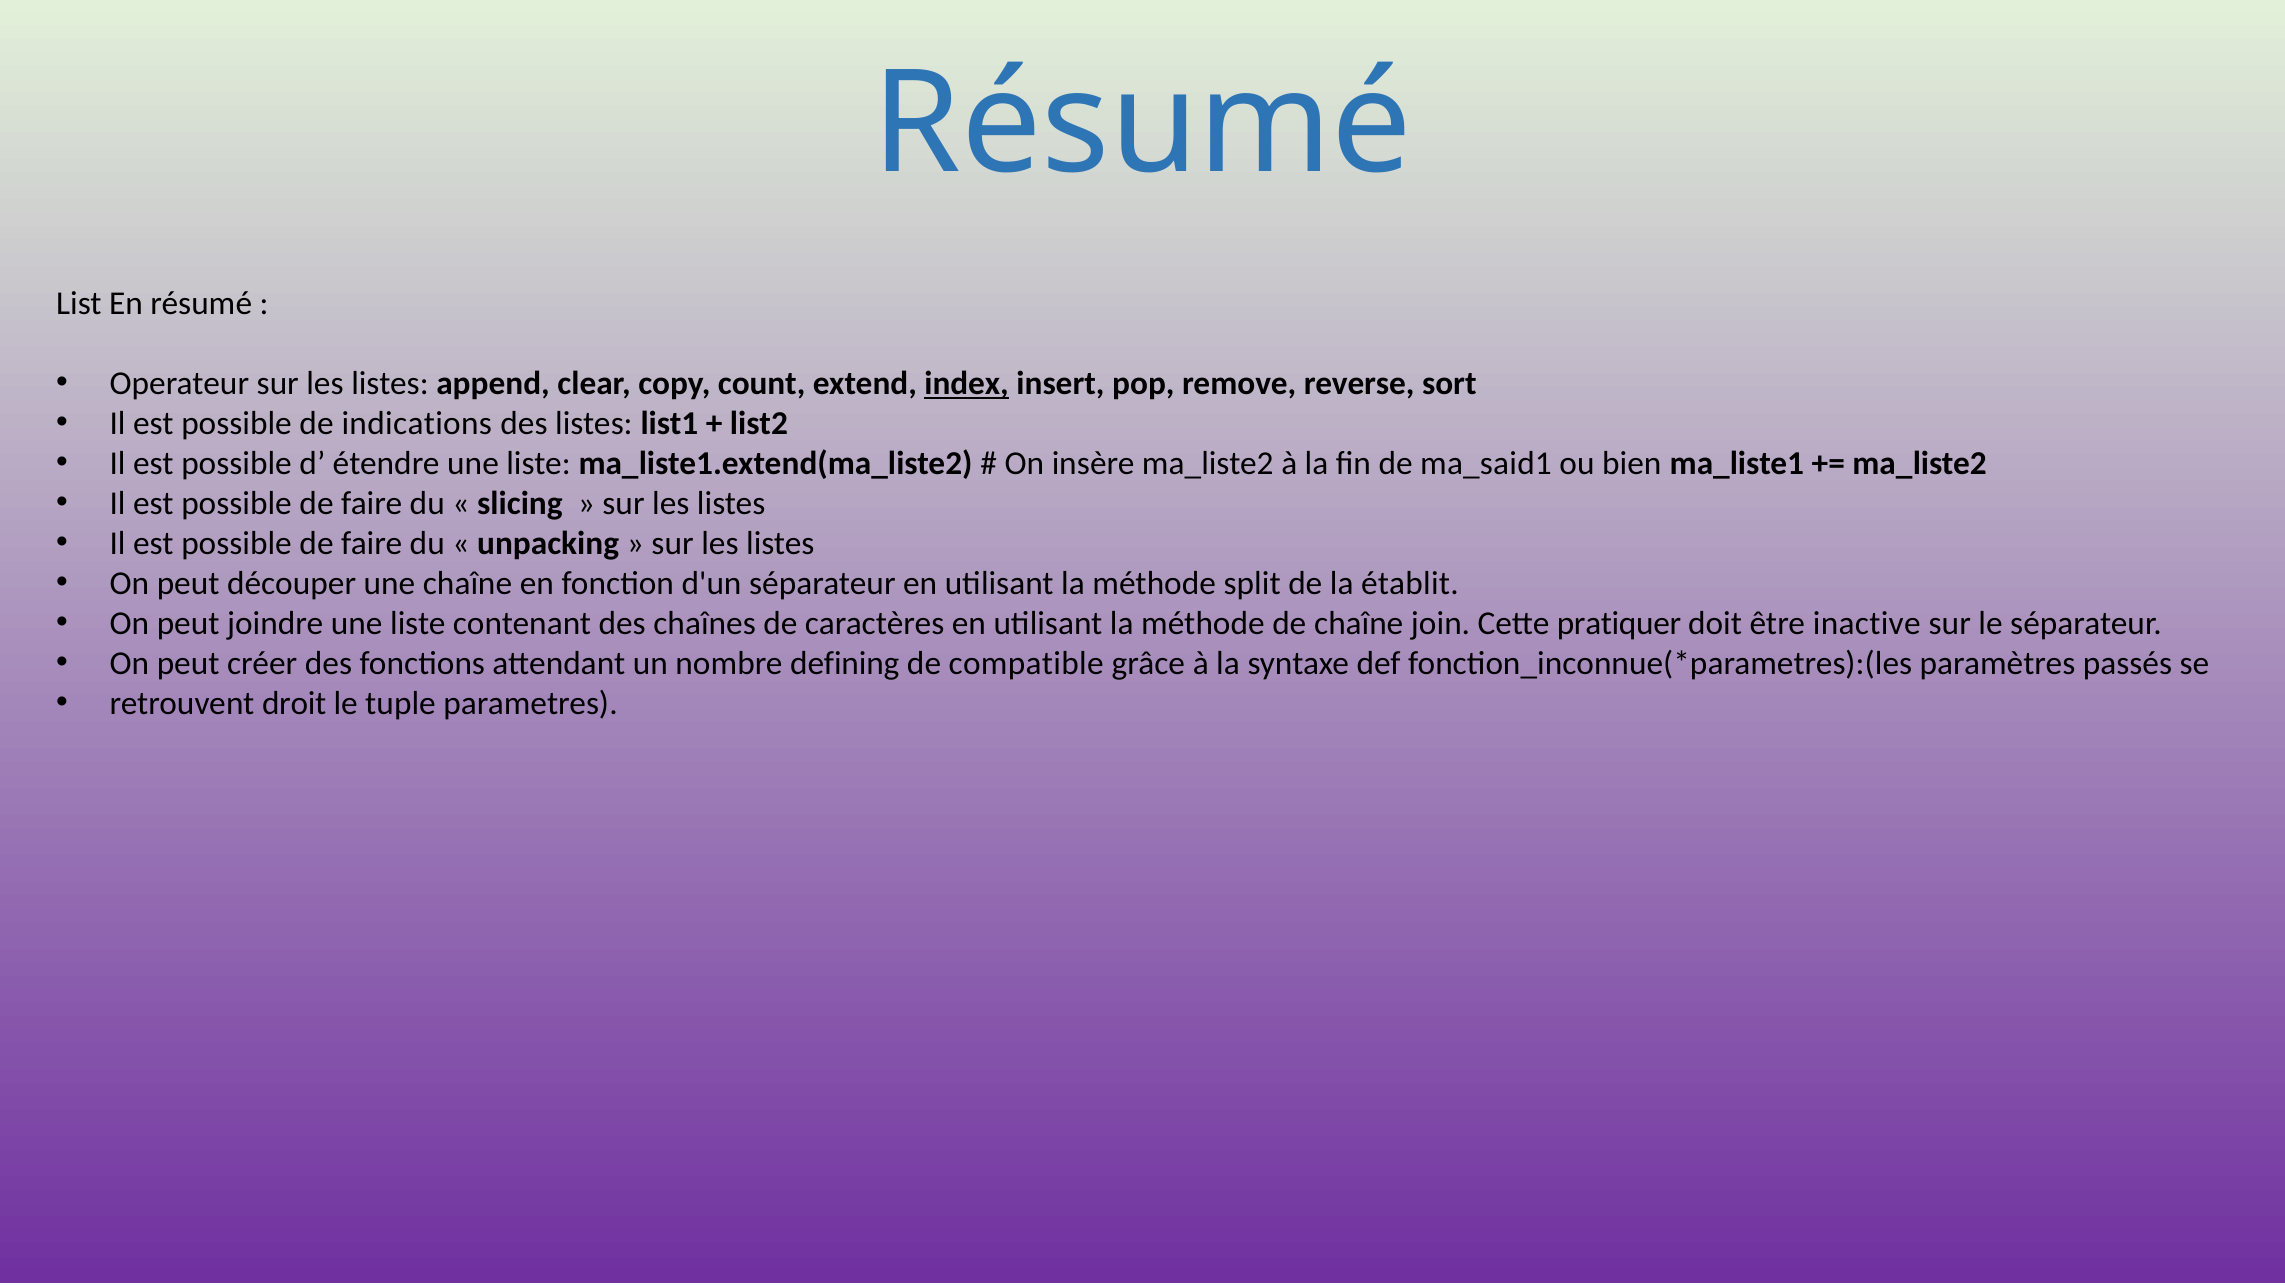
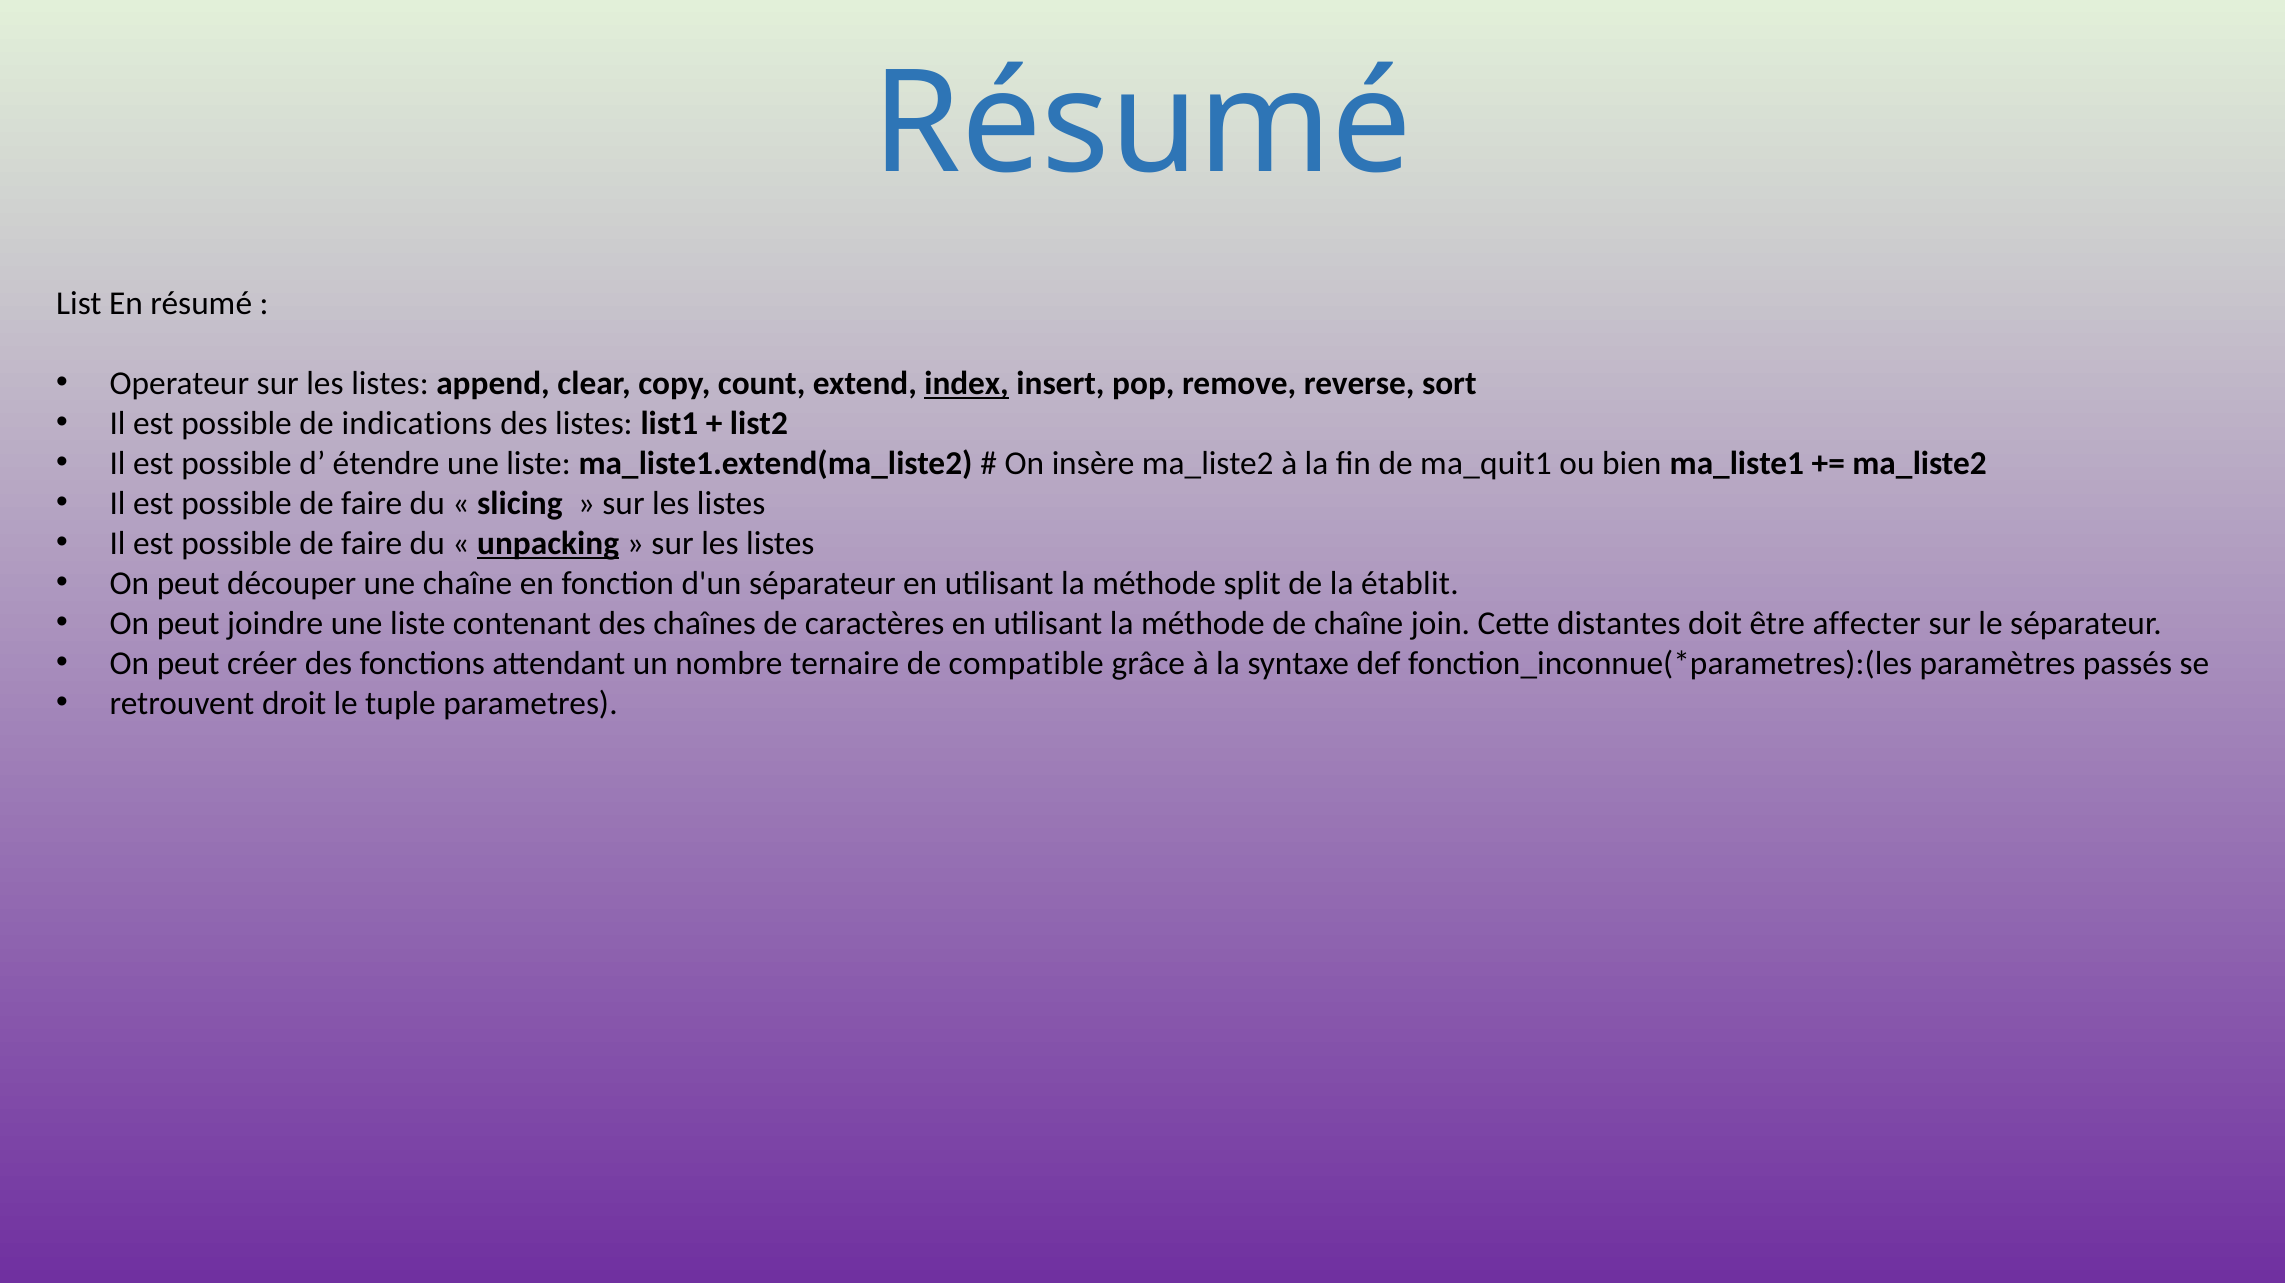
ma_said1: ma_said1 -> ma_quit1 (1486, 463)
unpacking underline: none -> present (548, 543)
pratiquer: pratiquer -> distantes (1619, 623)
inactive: inactive -> affecter (1867, 623)
defining: defining -> ternaire (845, 663)
